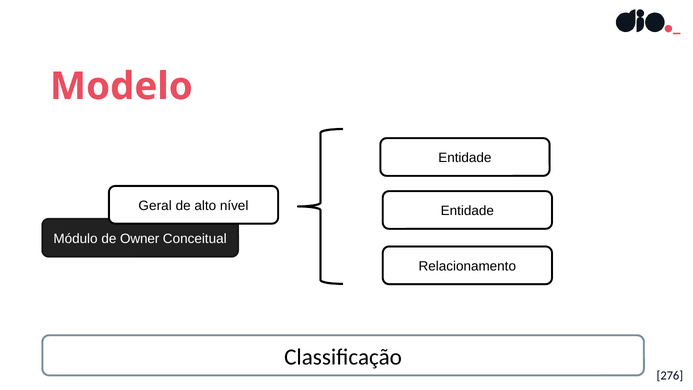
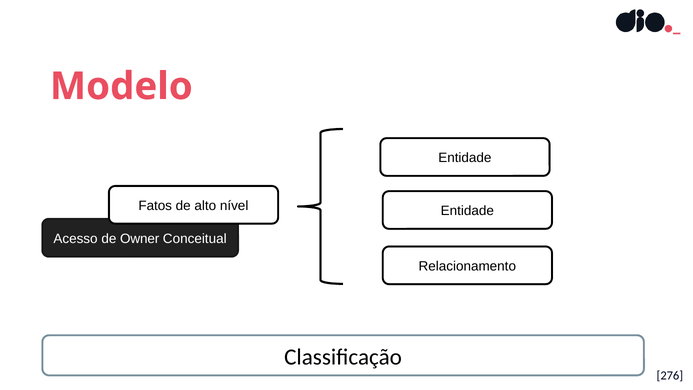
Geral: Geral -> Fatos (155, 206)
Módulo: Módulo -> Acesso (76, 239)
